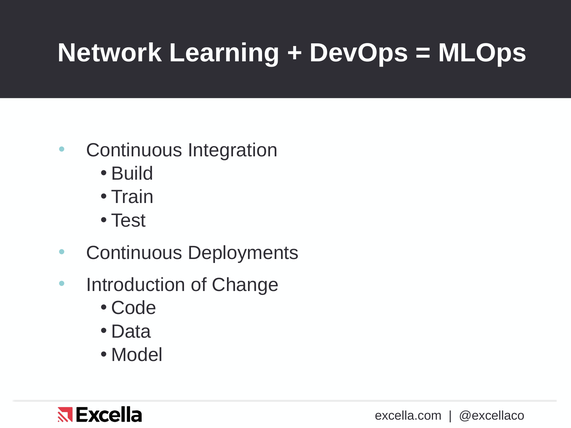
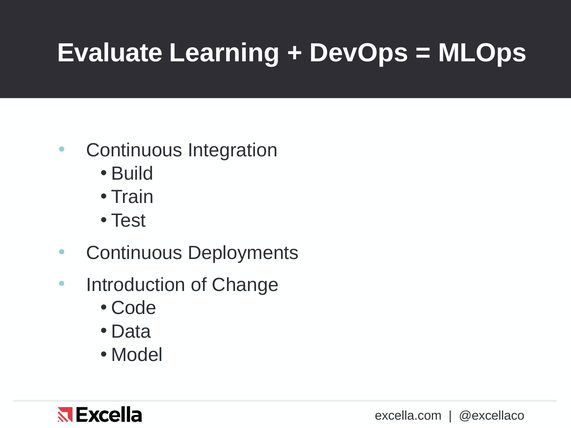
Network: Network -> Evaluate (110, 53)
